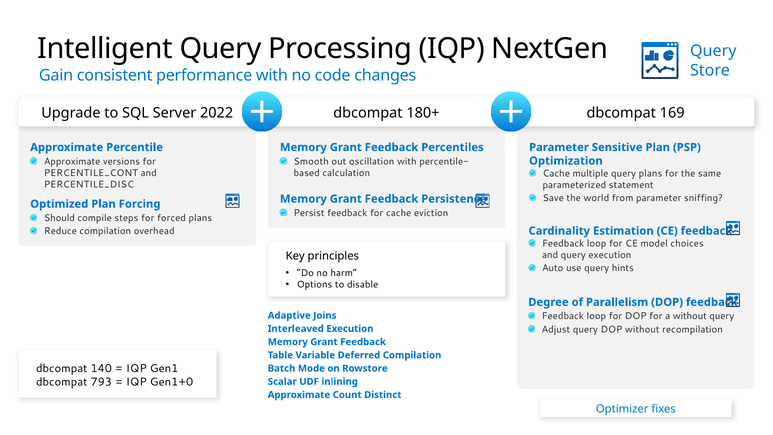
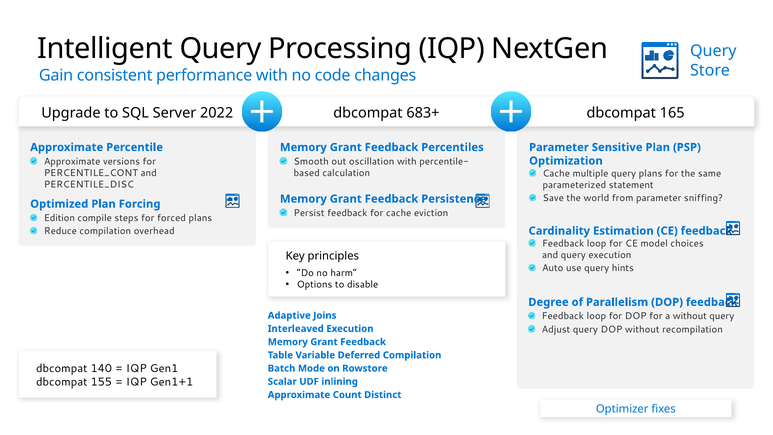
180+: 180+ -> 683+ (423, 113)
169: 169 -> 165 (672, 113)
Should: Should -> Edition (59, 218)
793: 793 -> 155 (101, 382)
Gen1+0: Gen1+0 -> Gen1+1 (172, 382)
